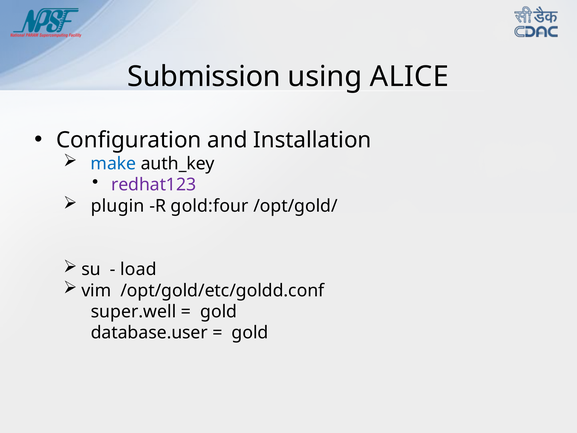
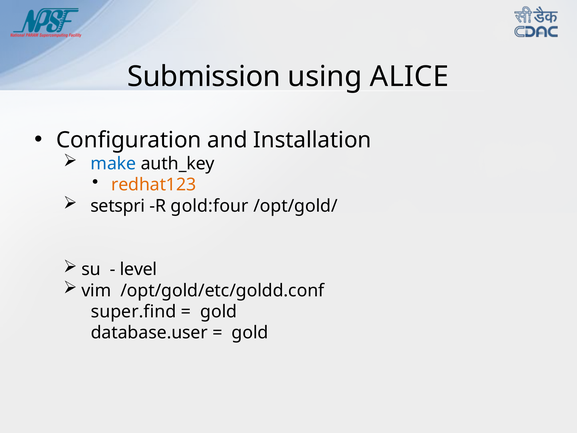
redhat123 colour: purple -> orange (154, 185)
plugin: plugin -> setspri (118, 206)
load: load -> level (139, 269)
super.well: super.well -> super.find (134, 311)
